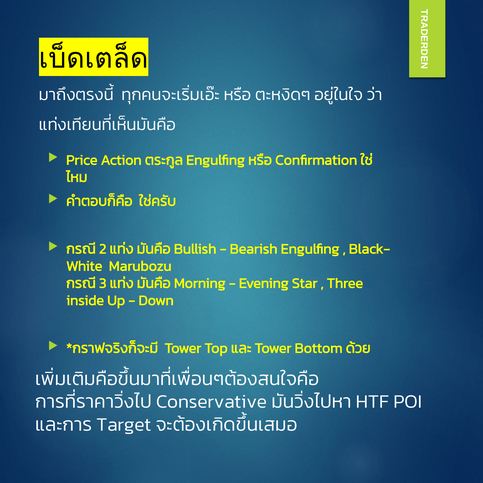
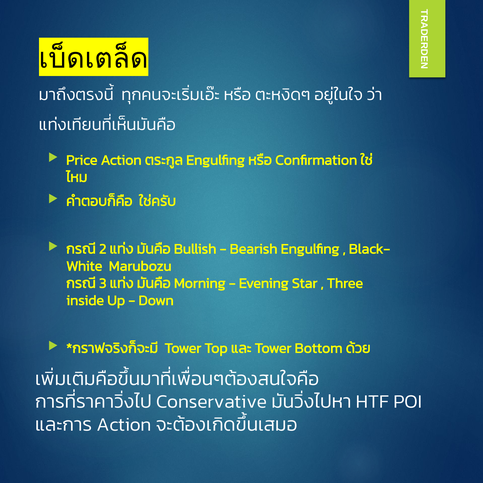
Target: Target -> Action (124, 425)
